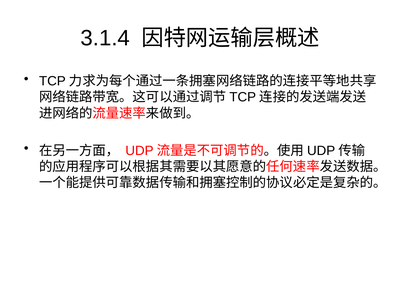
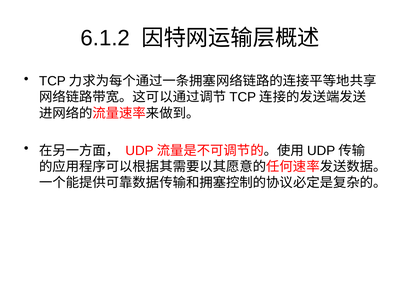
3.1.4: 3.1.4 -> 6.1.2 (105, 38)
